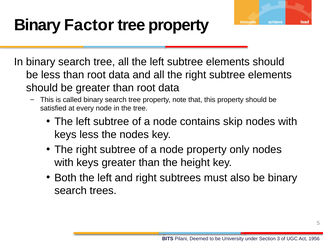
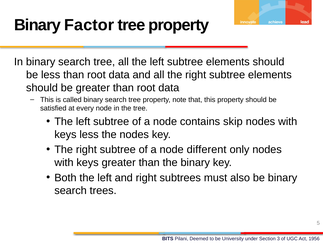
node property: property -> different (207, 149)
the height: height -> binary (195, 162)
